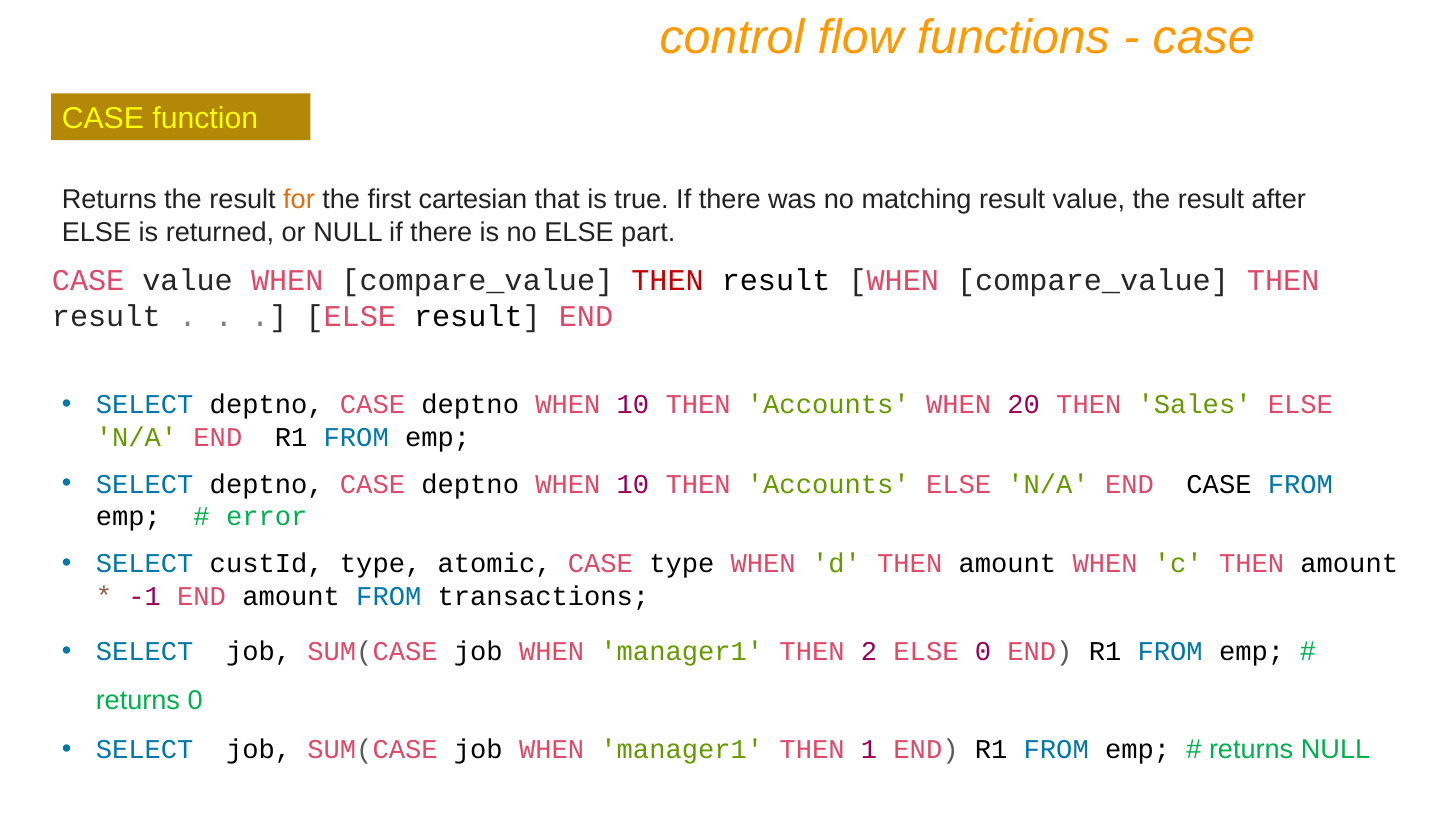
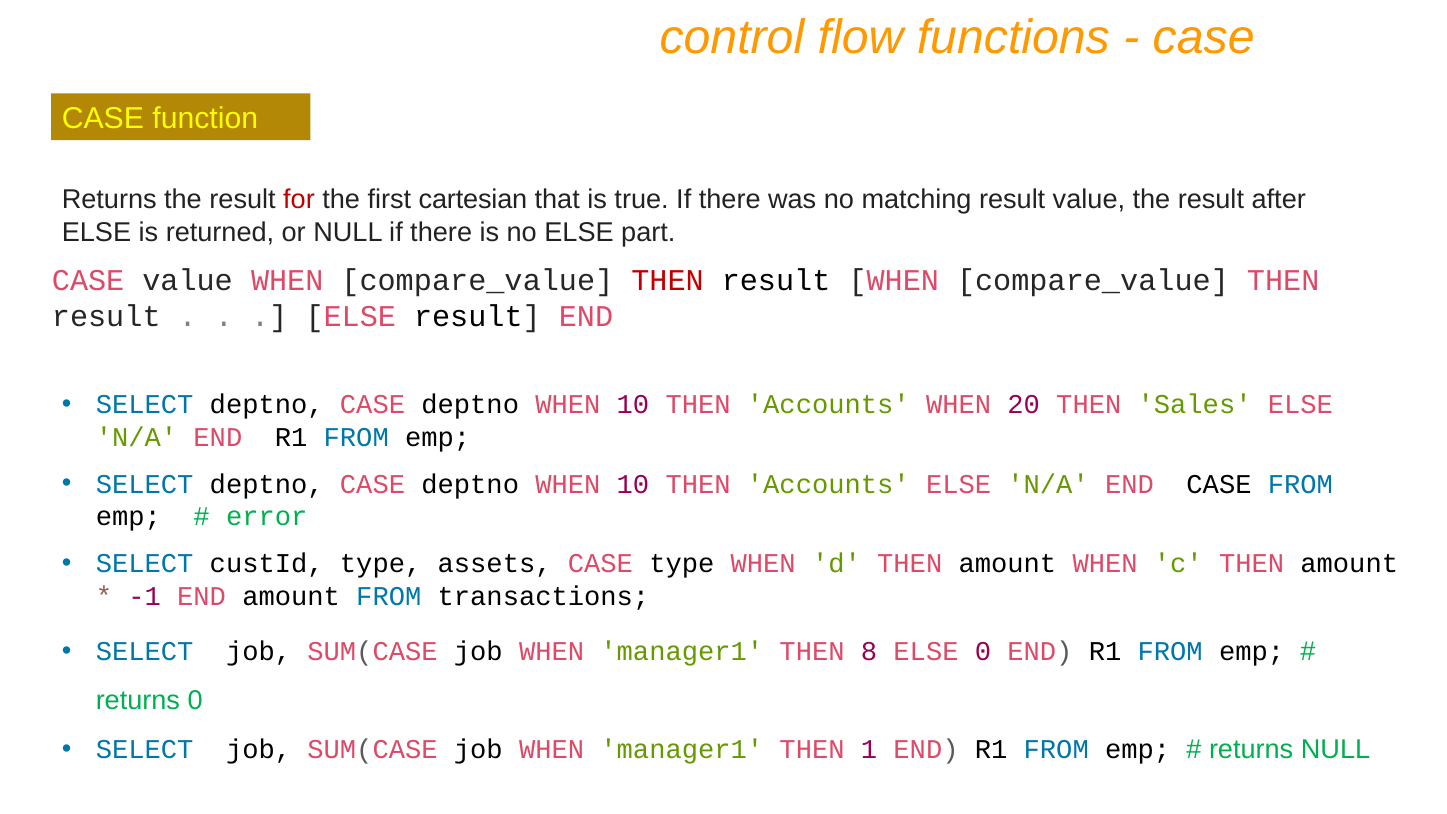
for colour: orange -> red (299, 200)
atomic: atomic -> assets (495, 564)
2: 2 -> 8 (869, 652)
